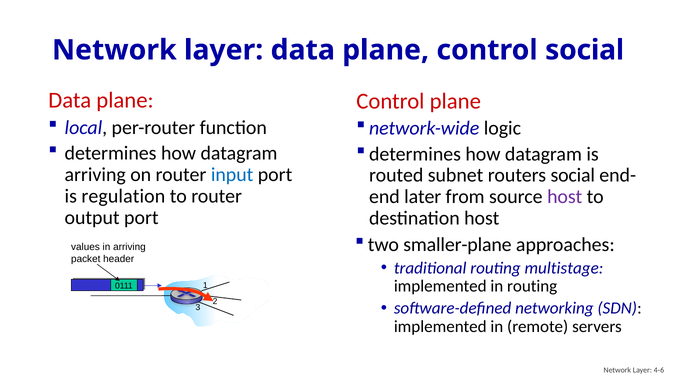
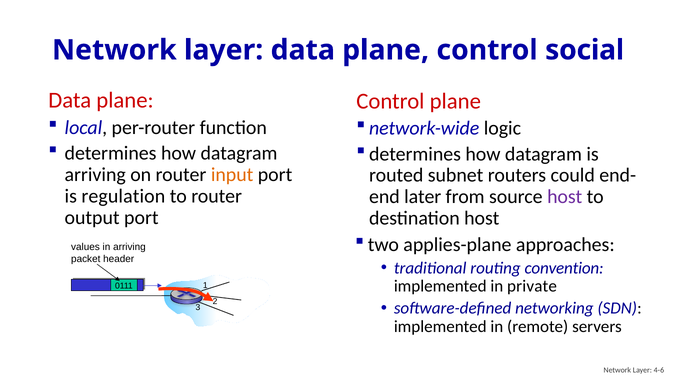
input colour: blue -> orange (232, 175)
routers social: social -> could (573, 176)
smaller-plane: smaller-plane -> applies-plane (457, 245)
multistage: multistage -> convention (564, 268)
in routing: routing -> private (532, 287)
